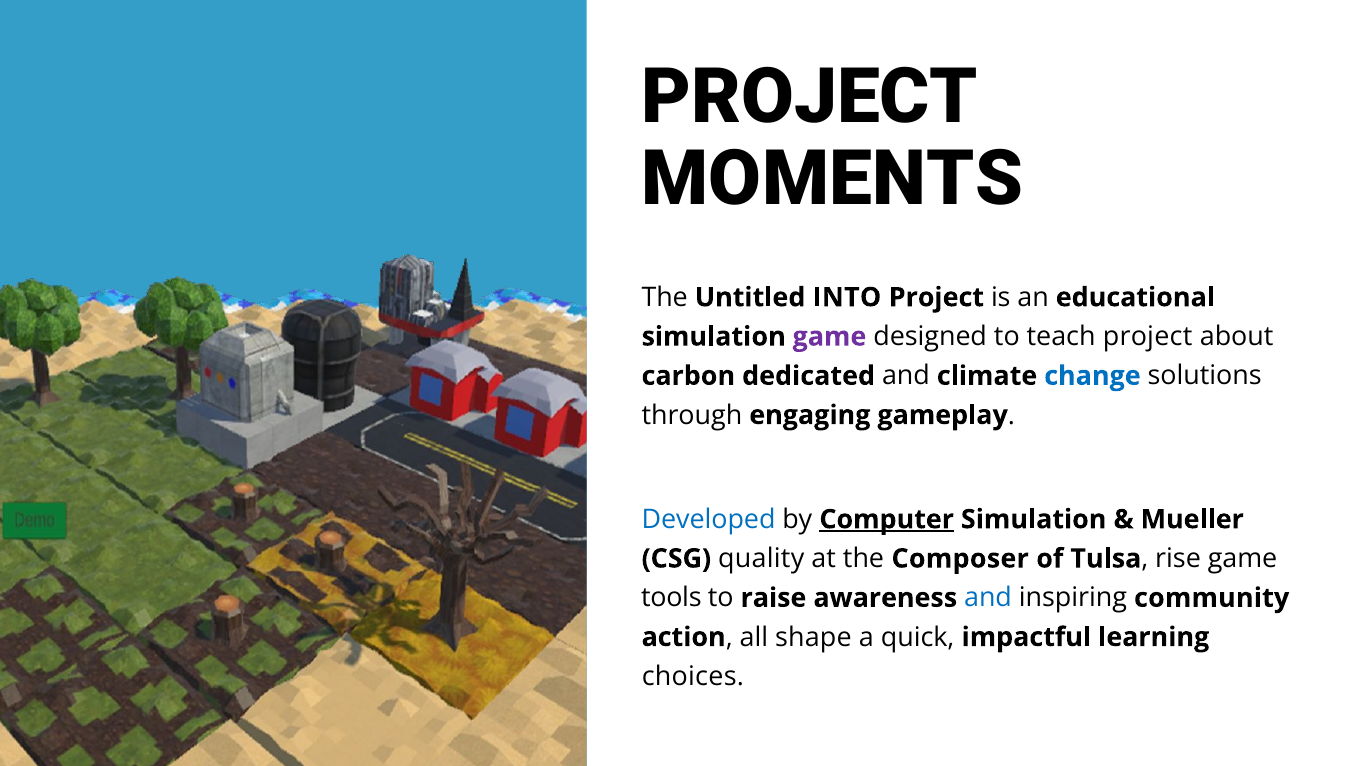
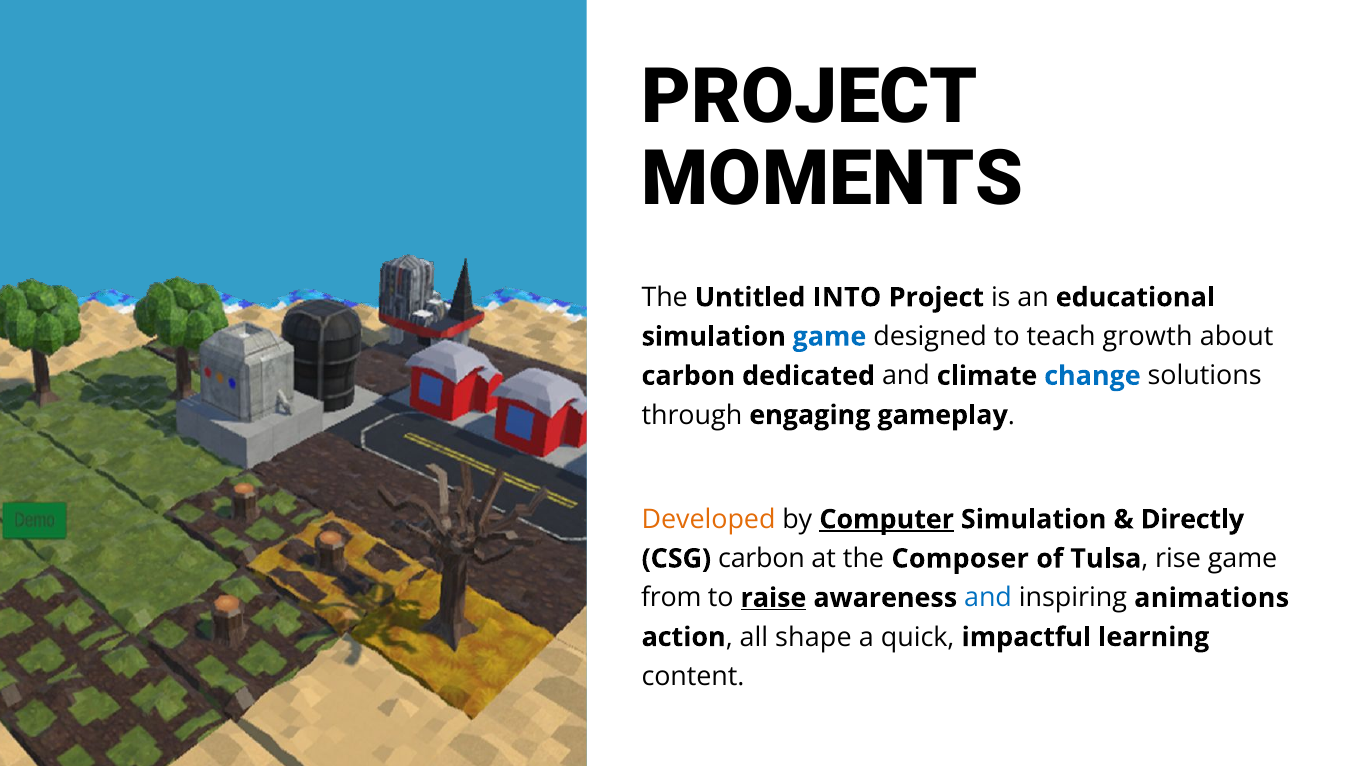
game colour: purple -> blue (829, 336)
teach project: project -> growth (1148, 336)
Developed colour: blue -> orange (709, 519)
Mueller: Mueller -> Directly (1192, 519)
CSG quality: quality -> carbon (761, 558)
tools: tools -> from (671, 598)
raise underline: none -> present (773, 598)
community: community -> animations (1212, 598)
choices: choices -> content (693, 676)
